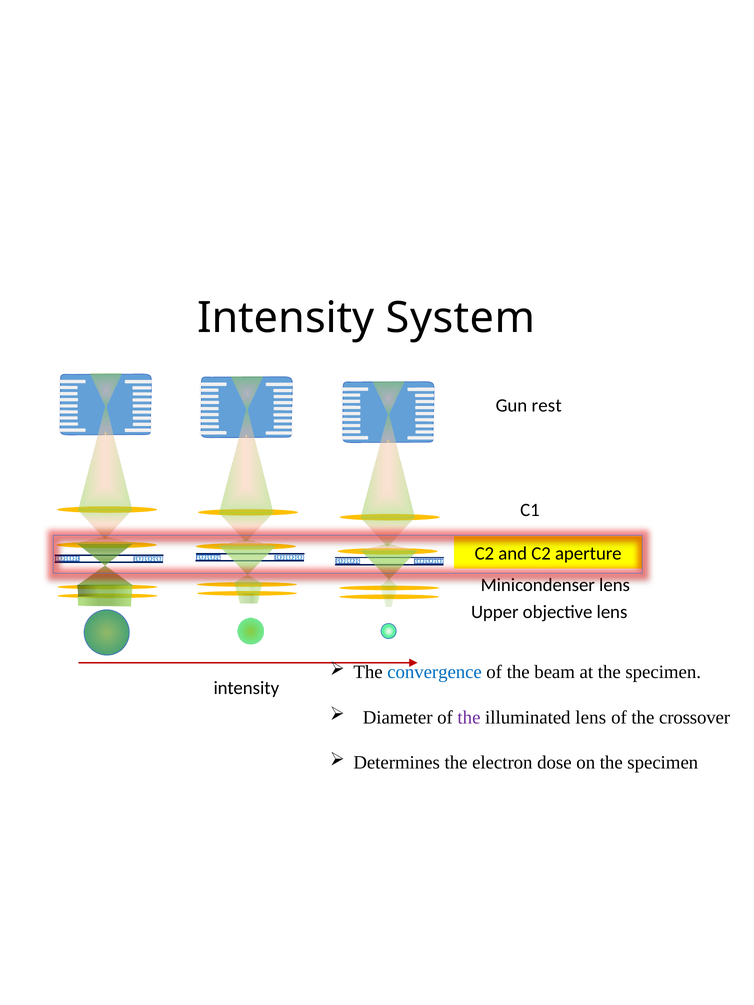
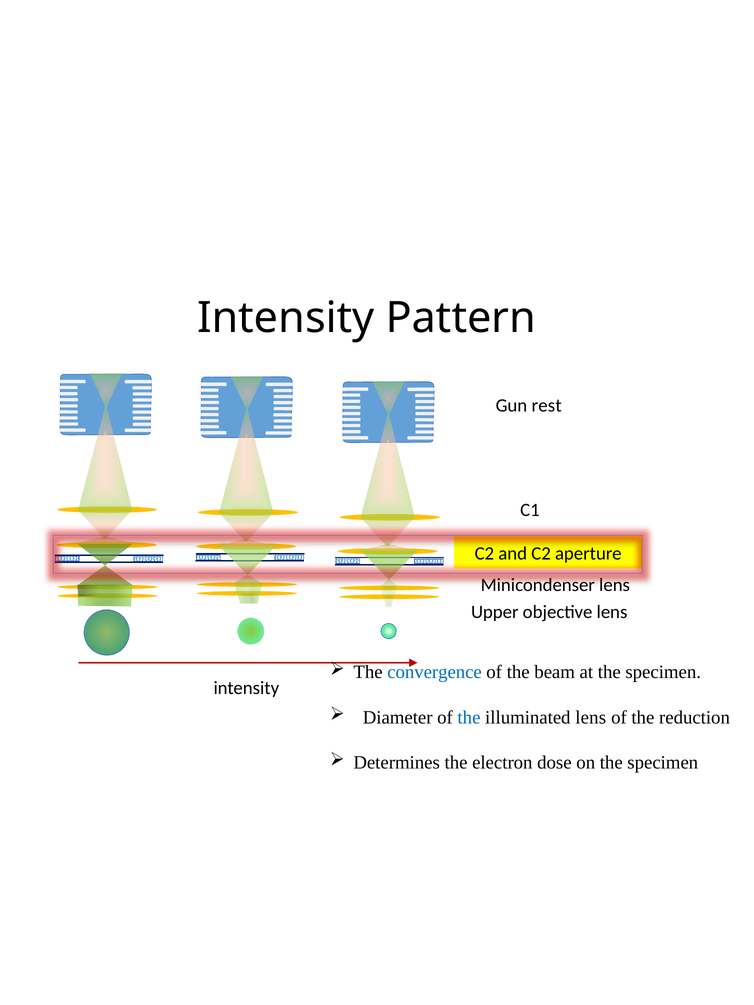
System: System -> Pattern (461, 318)
the colour: purple -> blue (469, 718)
crossover: crossover -> reduction (694, 718)
